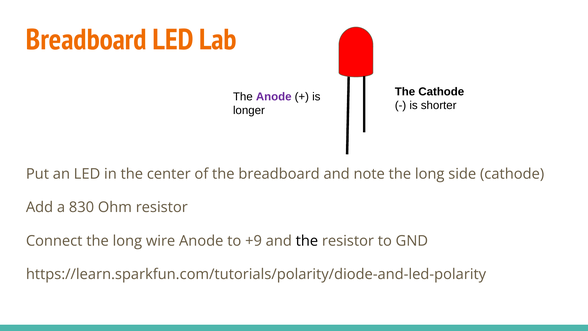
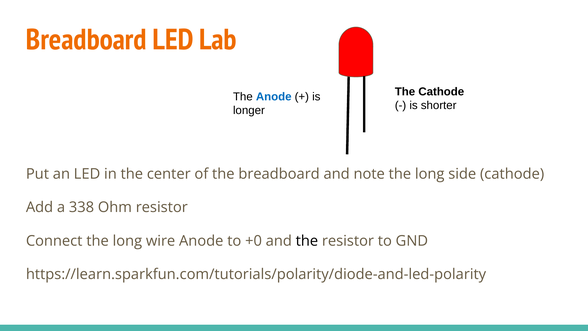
Anode colour: purple -> blue (274, 97)
830: 830 -> 338 (82, 207)
+9: +9 -> +0 (253, 241)
